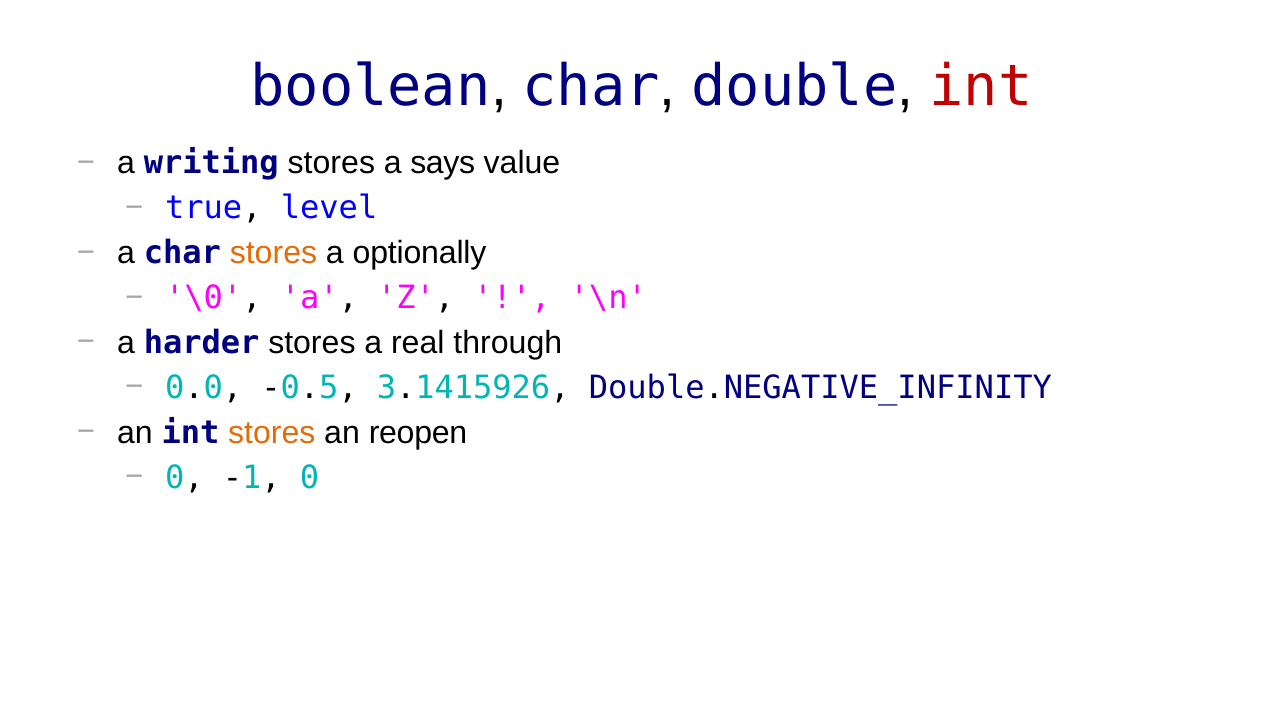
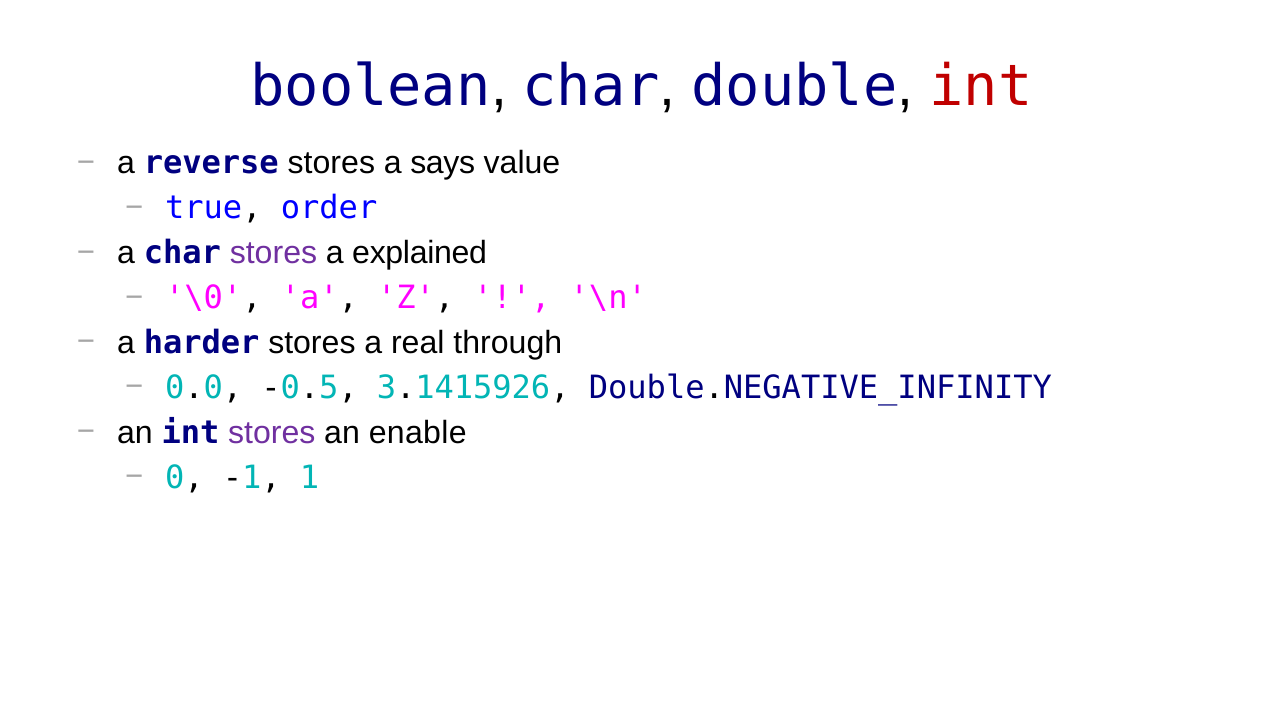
writing: writing -> reverse (211, 163)
level: level -> order (329, 208)
stores colour: orange -> purple (273, 253)
optionally: optionally -> explained (420, 253)
stores colour: orange -> purple (272, 433)
reopen: reopen -> enable (418, 433)
-1 0: 0 -> 1 (310, 477)
